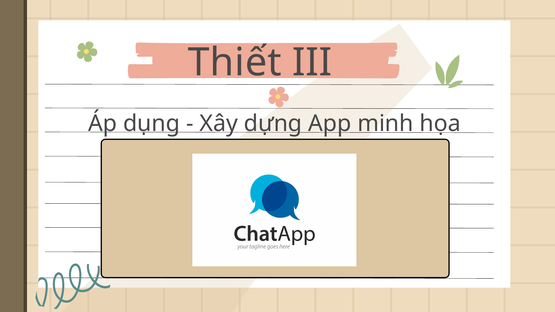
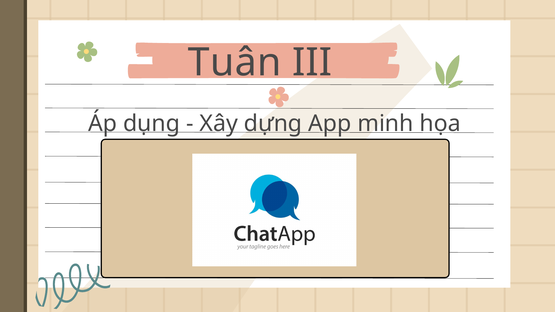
Thiết: Thiết -> Tuân (235, 63)
